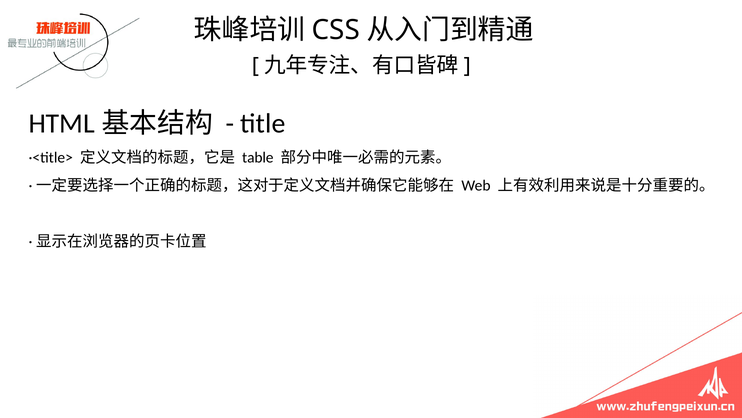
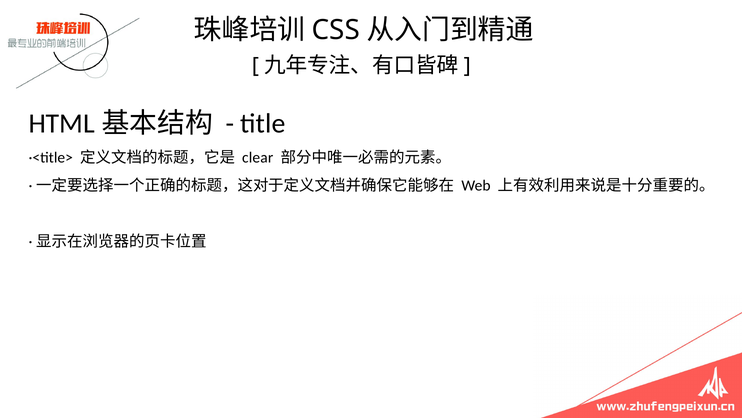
table: table -> clear (258, 158)
